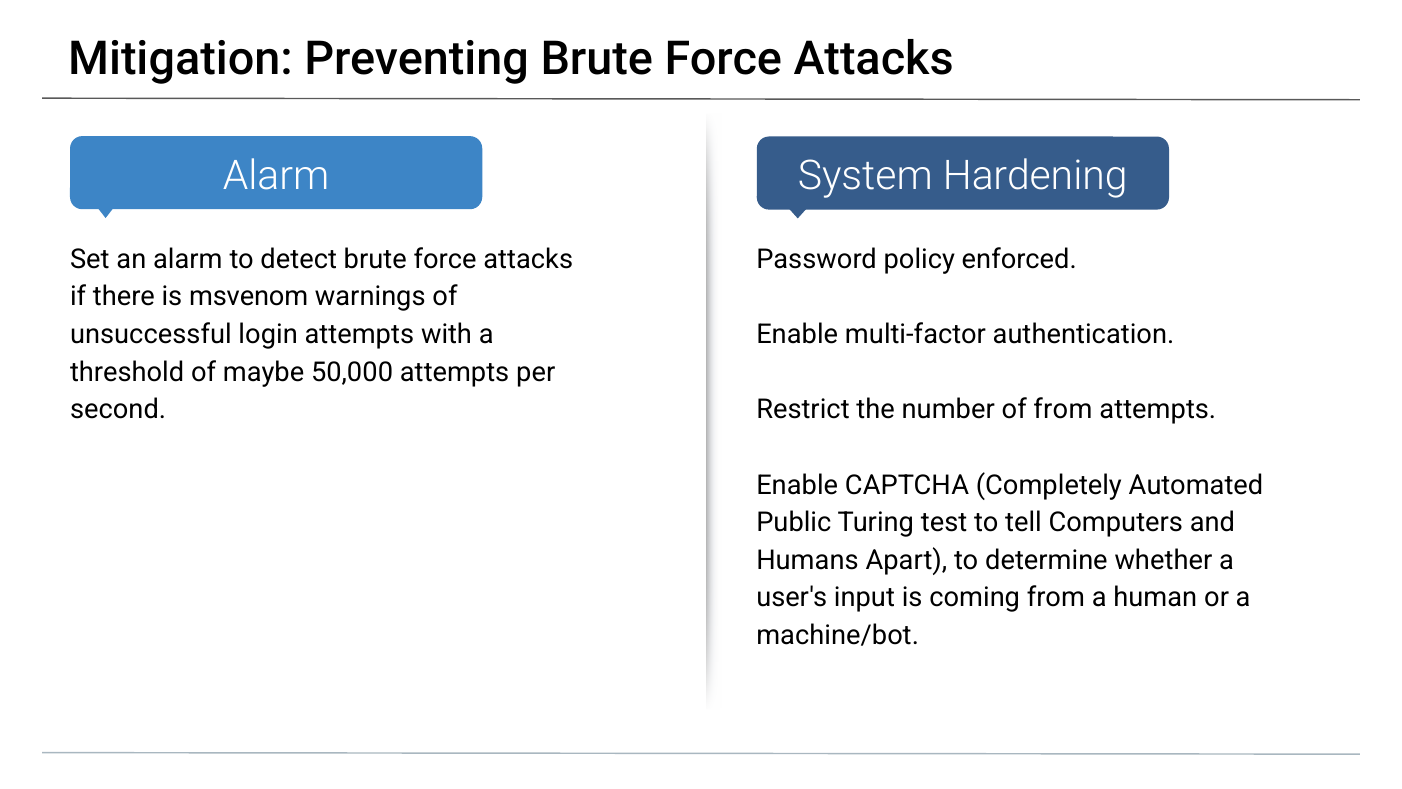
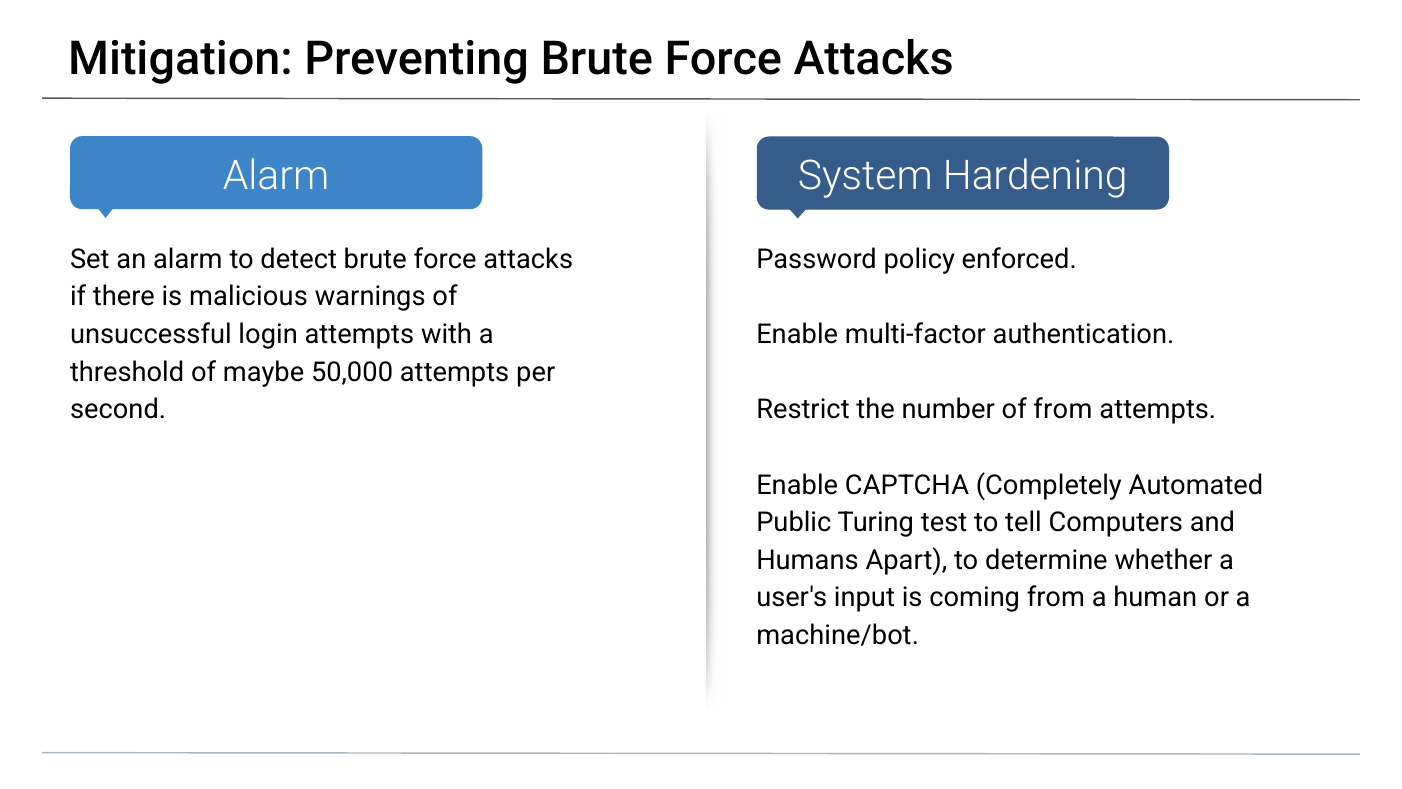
msvenom: msvenom -> malicious (248, 297)
